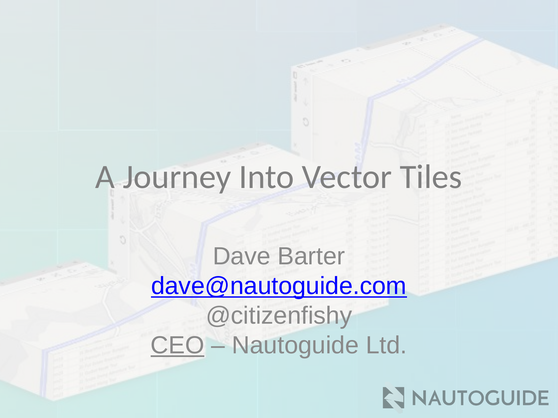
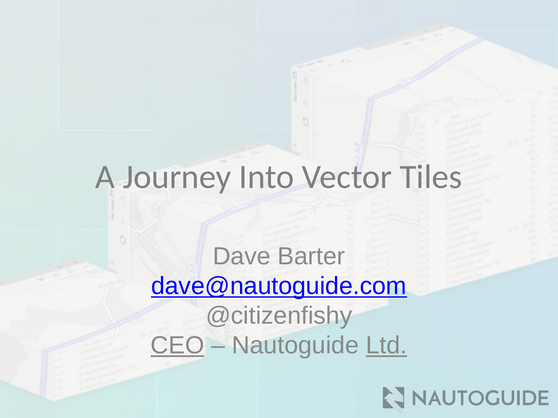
Ltd underline: none -> present (386, 346)
